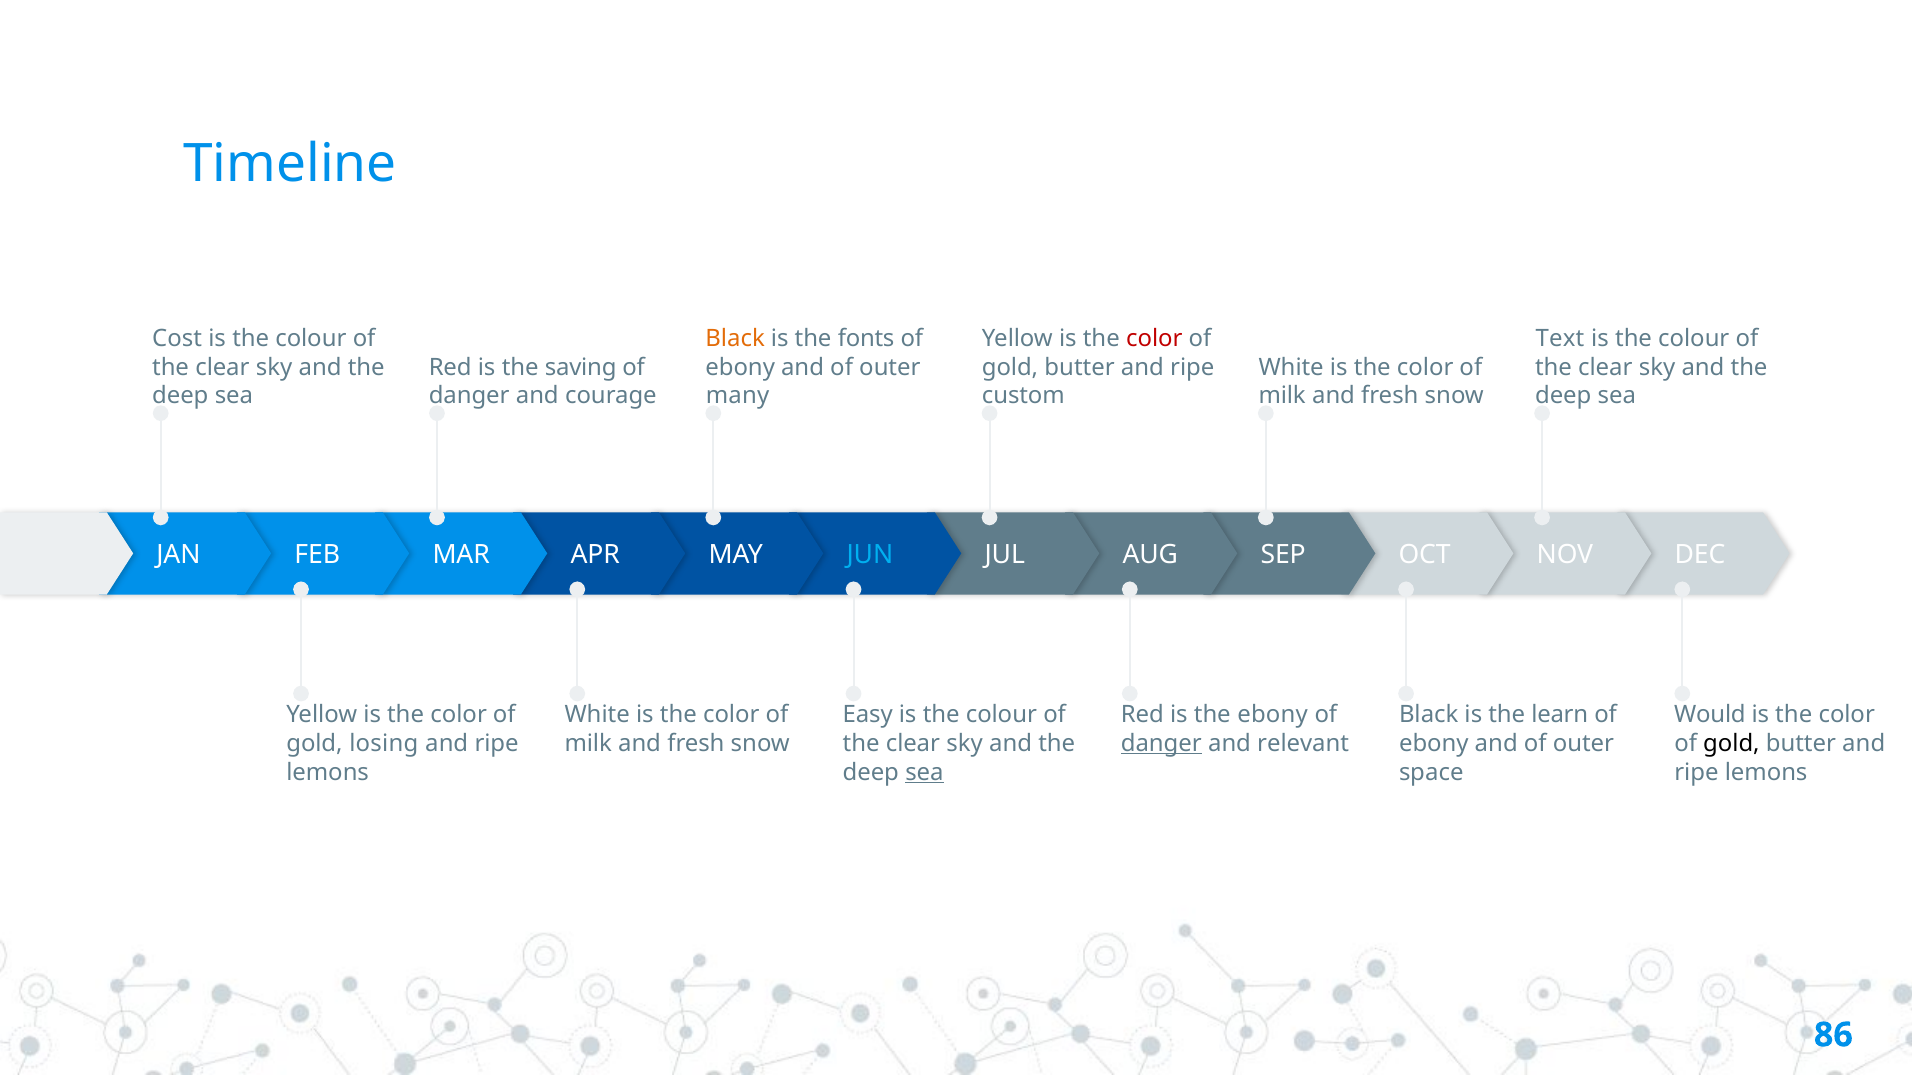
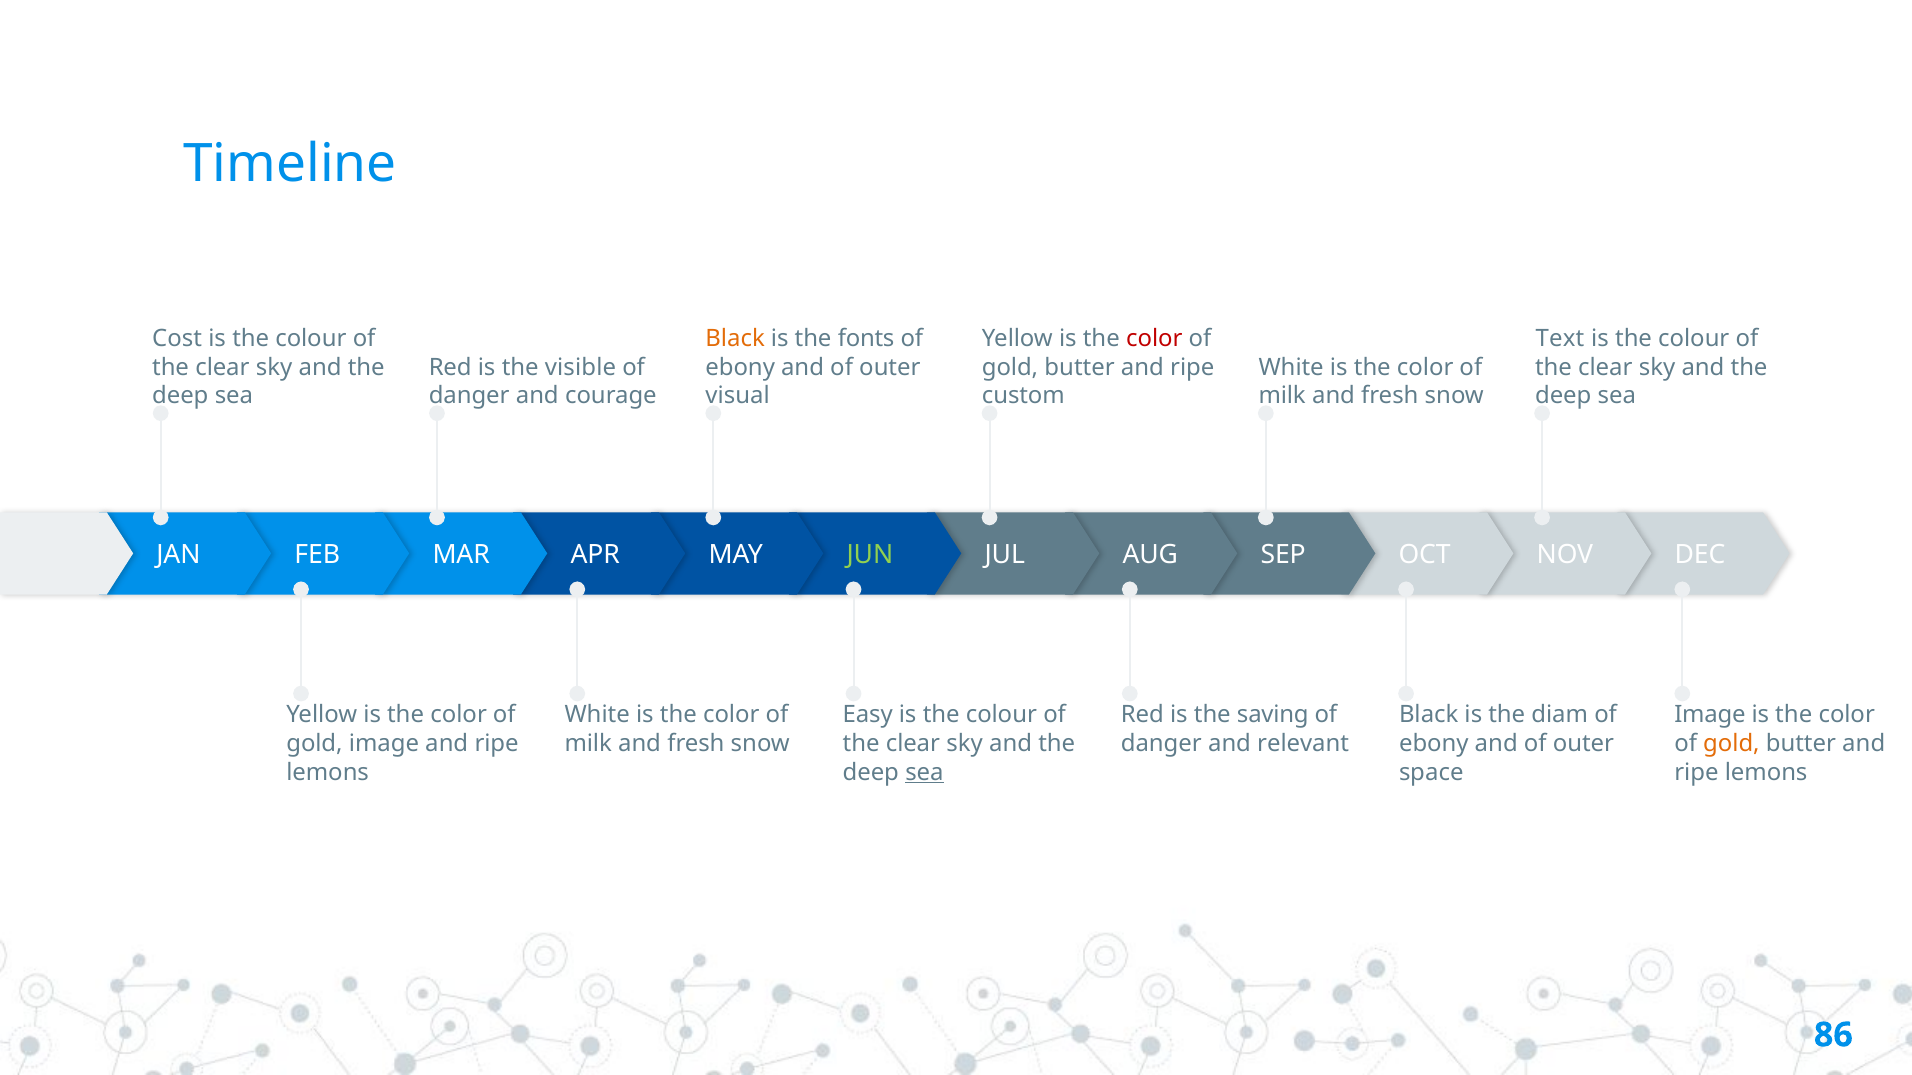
saving: saving -> visible (580, 367)
many: many -> visual (738, 396)
JUN colour: light blue -> light green (870, 555)
the ebony: ebony -> saving (1273, 715)
learn: learn -> diam (1560, 715)
Would: Would -> Image (1710, 715)
gold losing: losing -> image (384, 744)
danger underline: present -> none (1161, 744)
gold colour: black -> orange (1731, 744)
